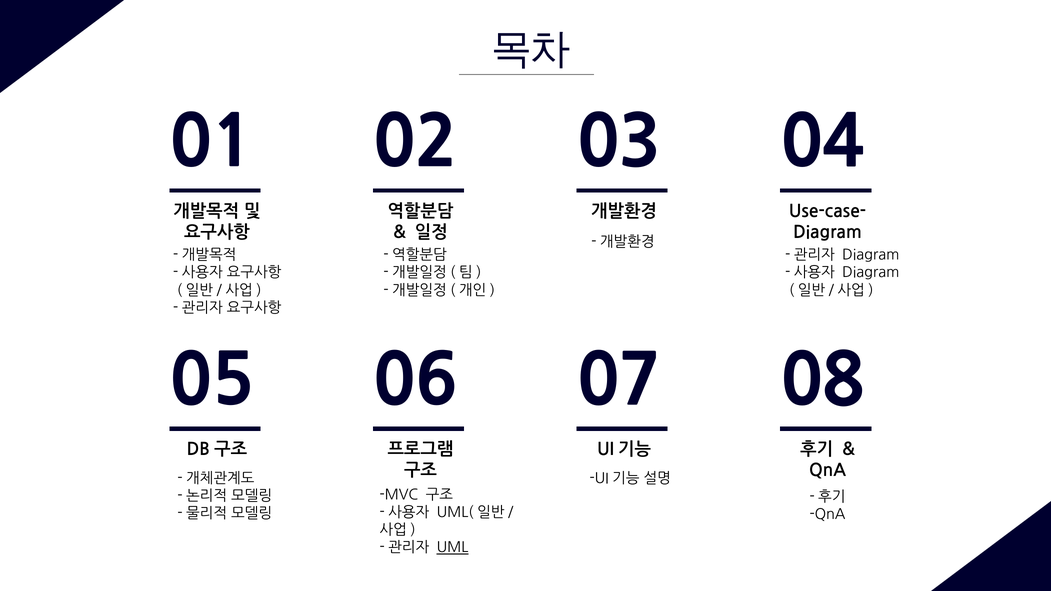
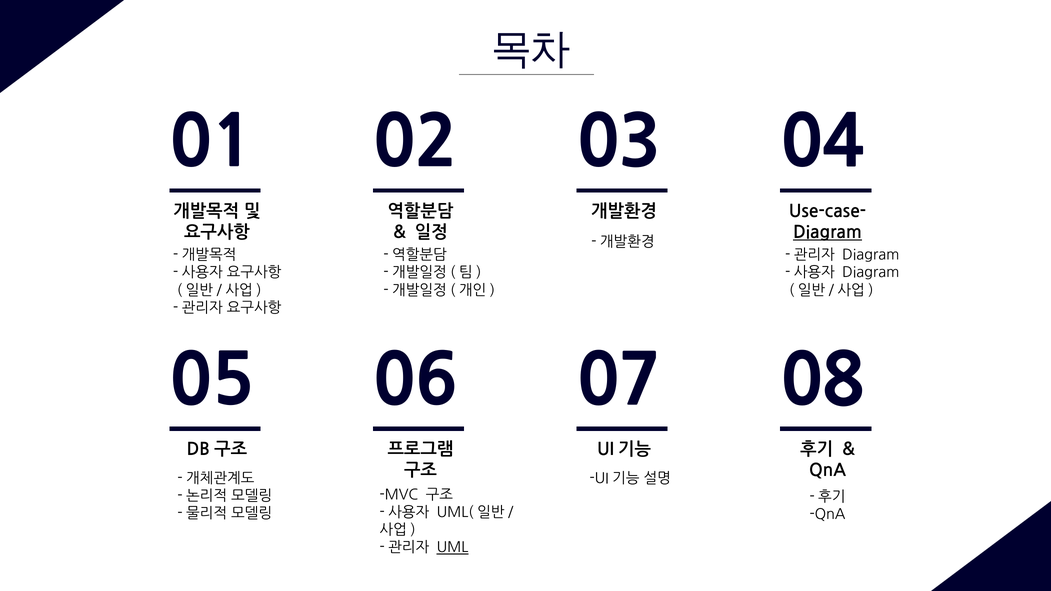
Diagram underline: none -> present (827, 233)
